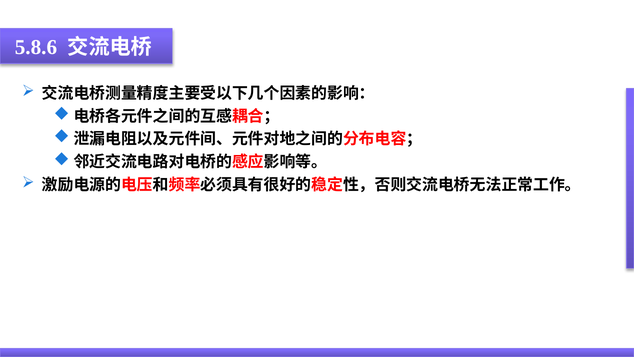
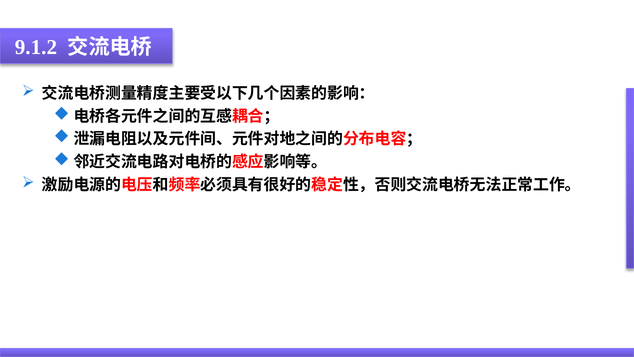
5.8.6: 5.8.6 -> 9.1.2 (36, 47)
